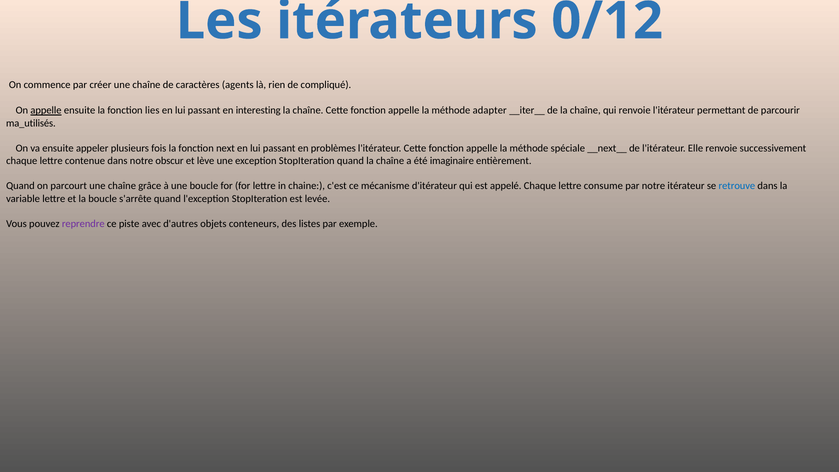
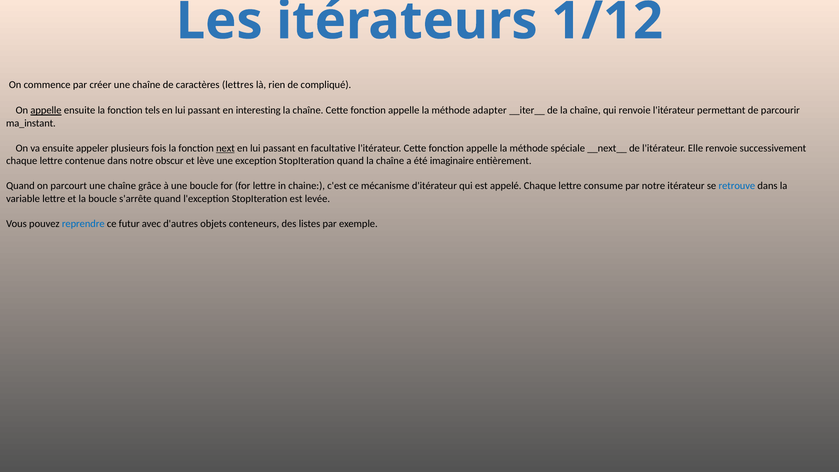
0/12: 0/12 -> 1/12 (607, 21)
agents: agents -> lettres (238, 85)
lies: lies -> tels (152, 110)
ma_utilisés: ma_utilisés -> ma_instant (31, 123)
next underline: none -> present (225, 148)
problèmes: problèmes -> facultative (333, 148)
reprendre colour: purple -> blue (83, 224)
piste: piste -> futur (129, 224)
